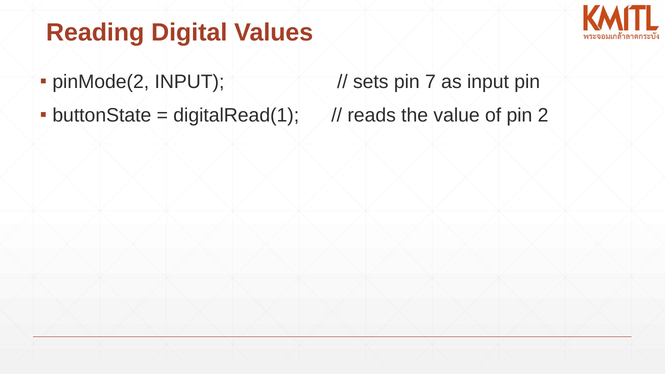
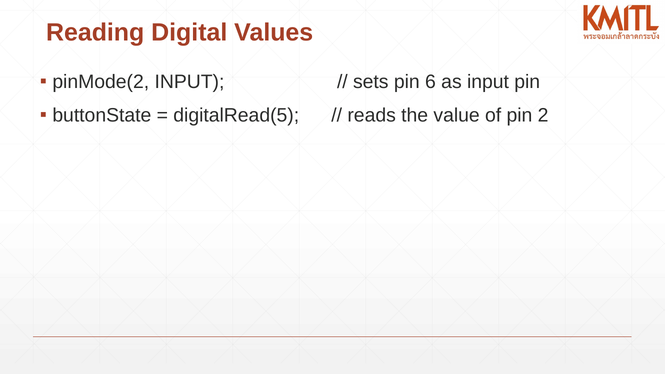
7: 7 -> 6 (430, 82)
digitalRead(1: digitalRead(1 -> digitalRead(5 (236, 115)
